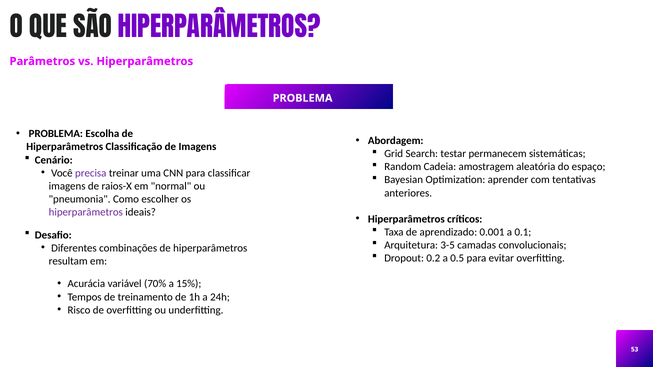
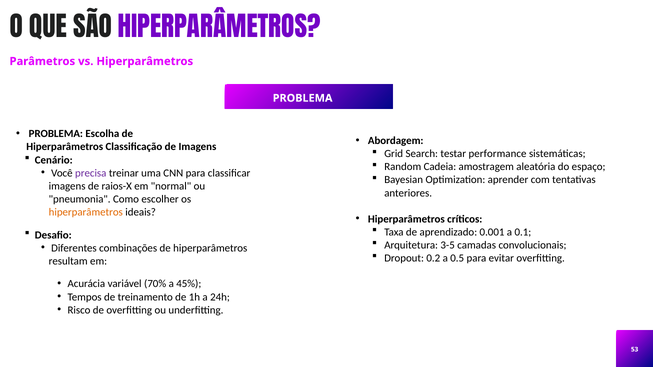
permanecem: permanecem -> performance (498, 154)
hiperparâmetros colour: purple -> orange (86, 212)
15%: 15% -> 45% (189, 284)
